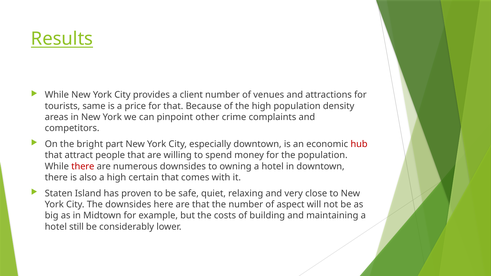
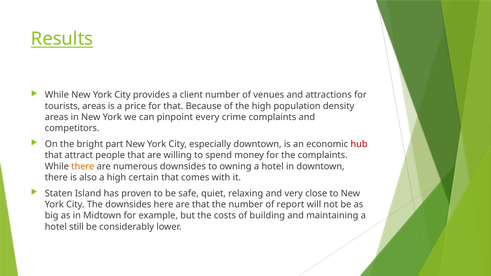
tourists same: same -> areas (94, 106)
other: other -> every (207, 117)
the population: population -> complaints (323, 155)
there colour: red -> orange (83, 166)
aspect: aspect -> report (290, 205)
